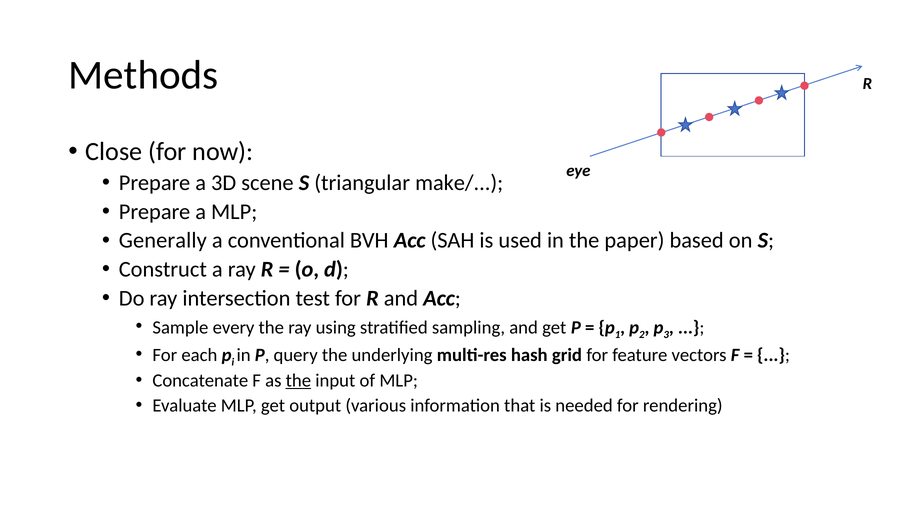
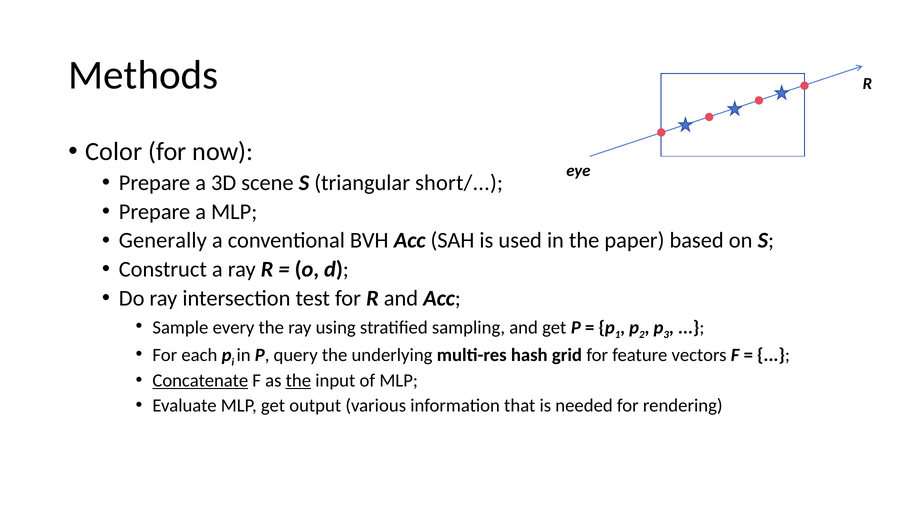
Close: Close -> Color (114, 152)
make/: make/ -> short/ (459, 183)
Concatenate underline: none -> present (200, 380)
